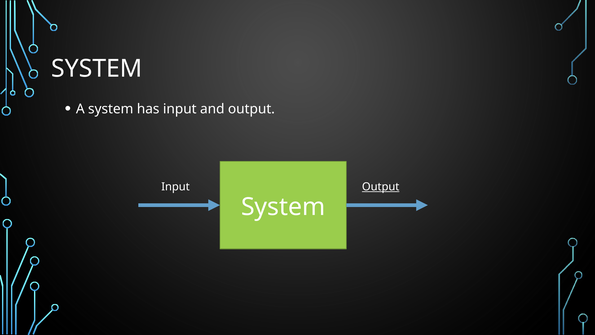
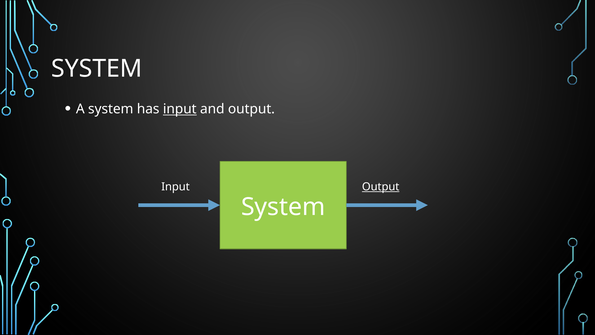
input underline: none -> present (180, 109)
